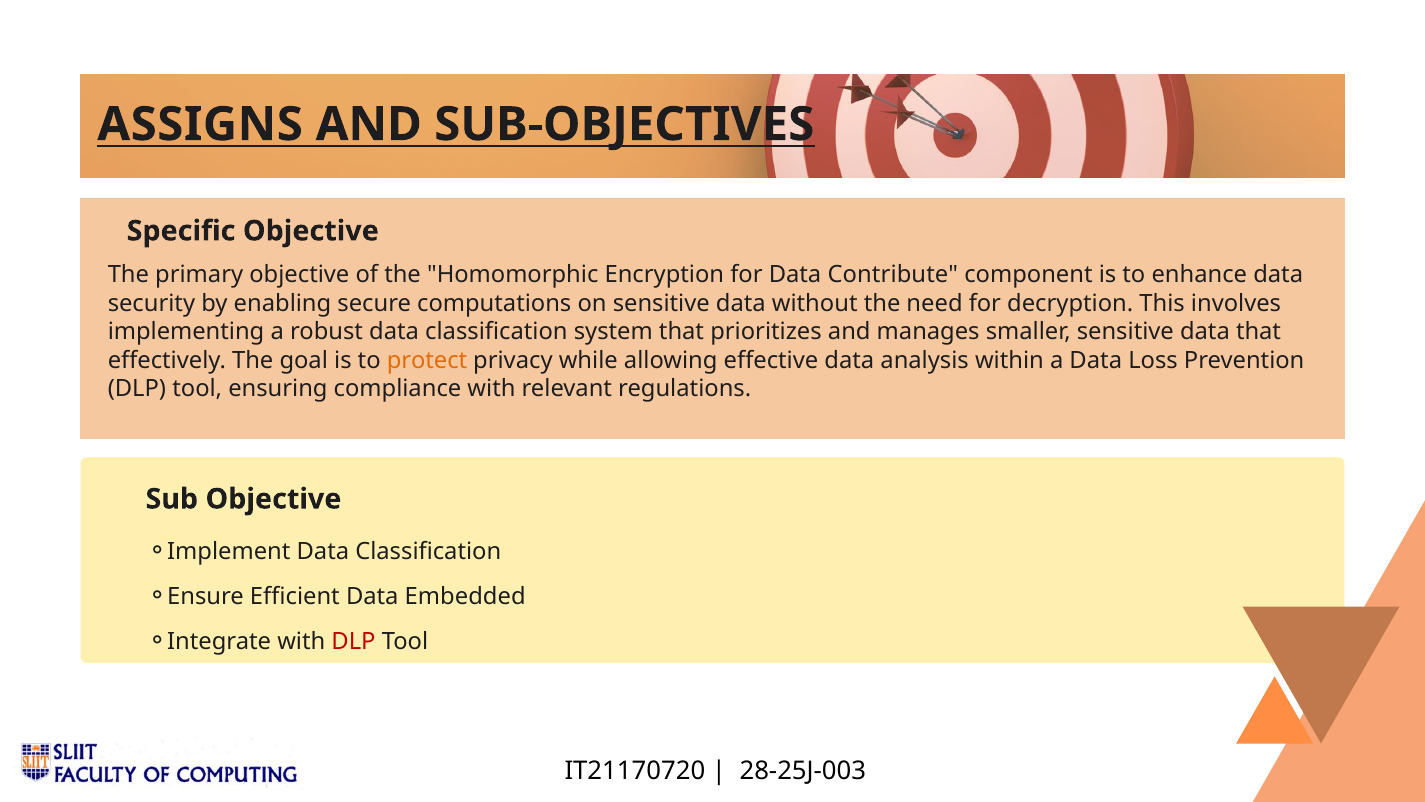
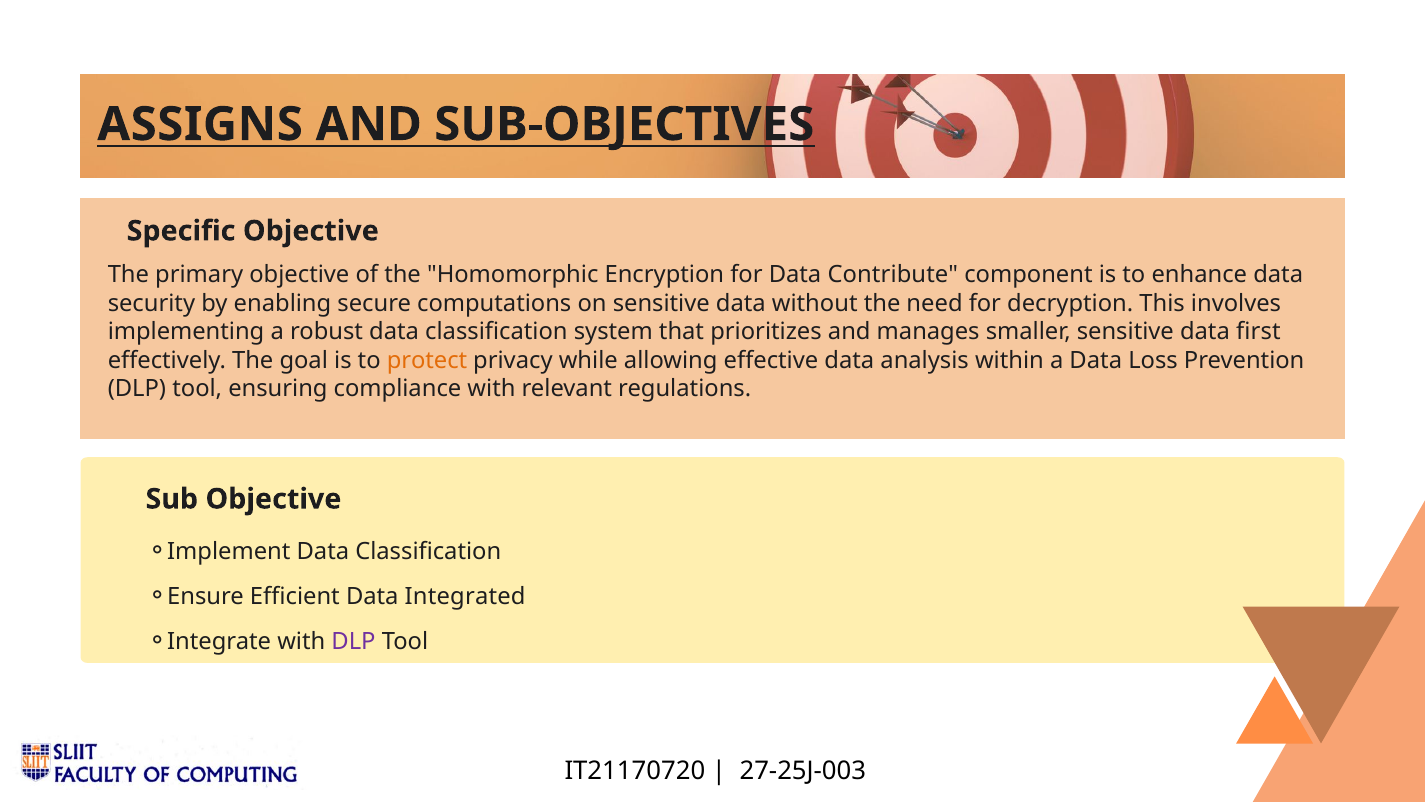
data that: that -> first (1258, 332)
Embedded: Embedded -> Integrated (465, 596)
DLP colour: red -> purple (354, 641)
28-25J-003: 28-25J-003 -> 27-25J-003 (803, 770)
